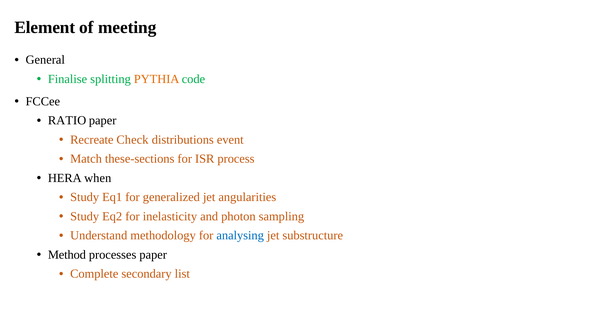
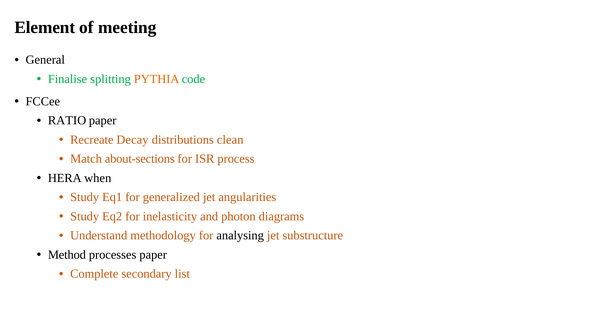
Check: Check -> Decay (132, 140)
event: event -> clean (230, 140)
these-sections: these-sections -> about-sections (140, 159)
sampling: sampling -> diagrams (281, 216)
analysing colour: blue -> black (240, 236)
